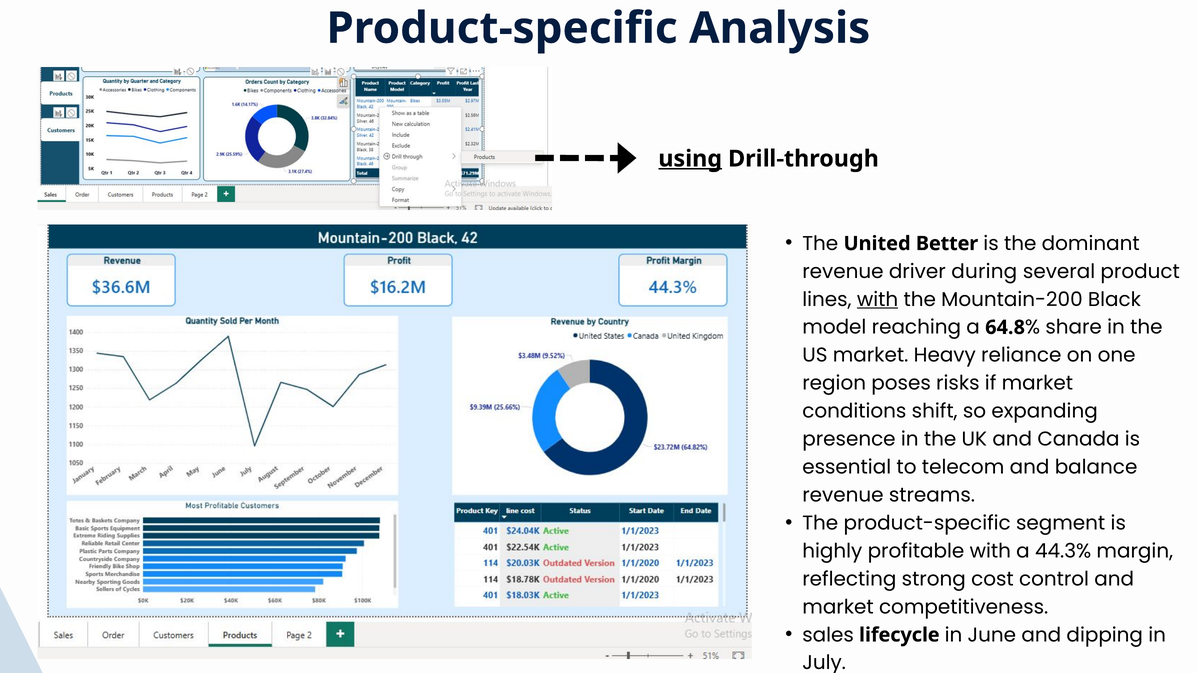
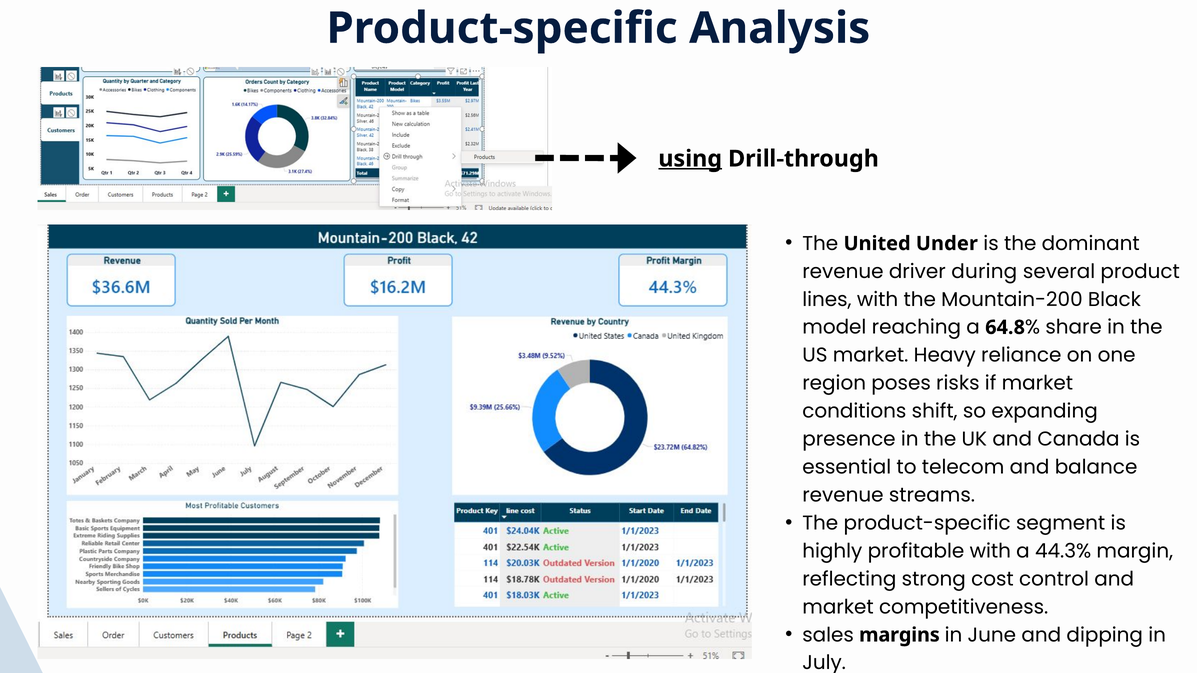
Better: Better -> Under (947, 244)
with underline: present -> none (878, 300)
lifecycle: lifecycle -> margins (899, 635)
